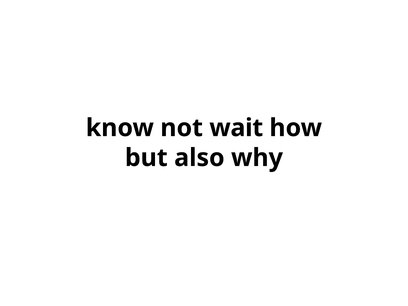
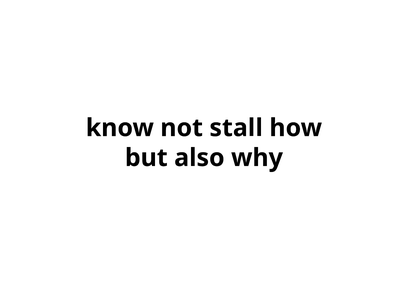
wait: wait -> stall (236, 128)
